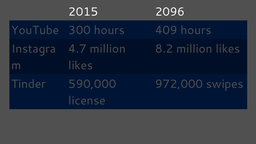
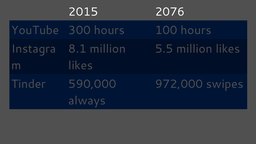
2096: 2096 -> 2076 (170, 12)
409: 409 -> 100 (166, 30)
4.7: 4.7 -> 8.1 (77, 49)
8.2: 8.2 -> 5.5 (164, 49)
license: license -> always (87, 101)
